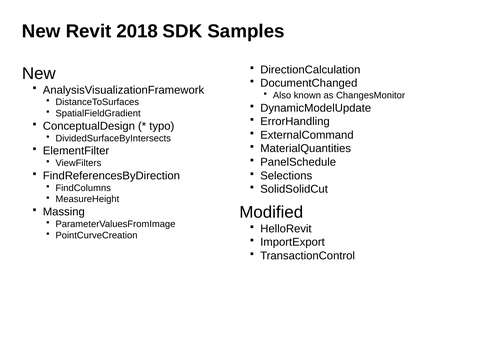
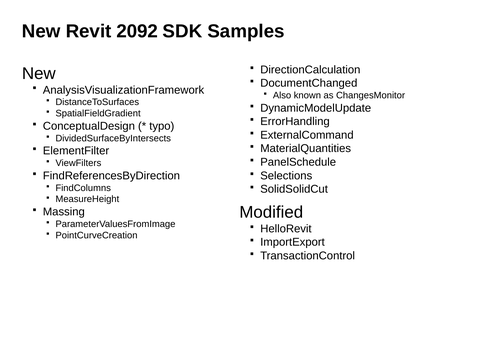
2018: 2018 -> 2092 (137, 31)
